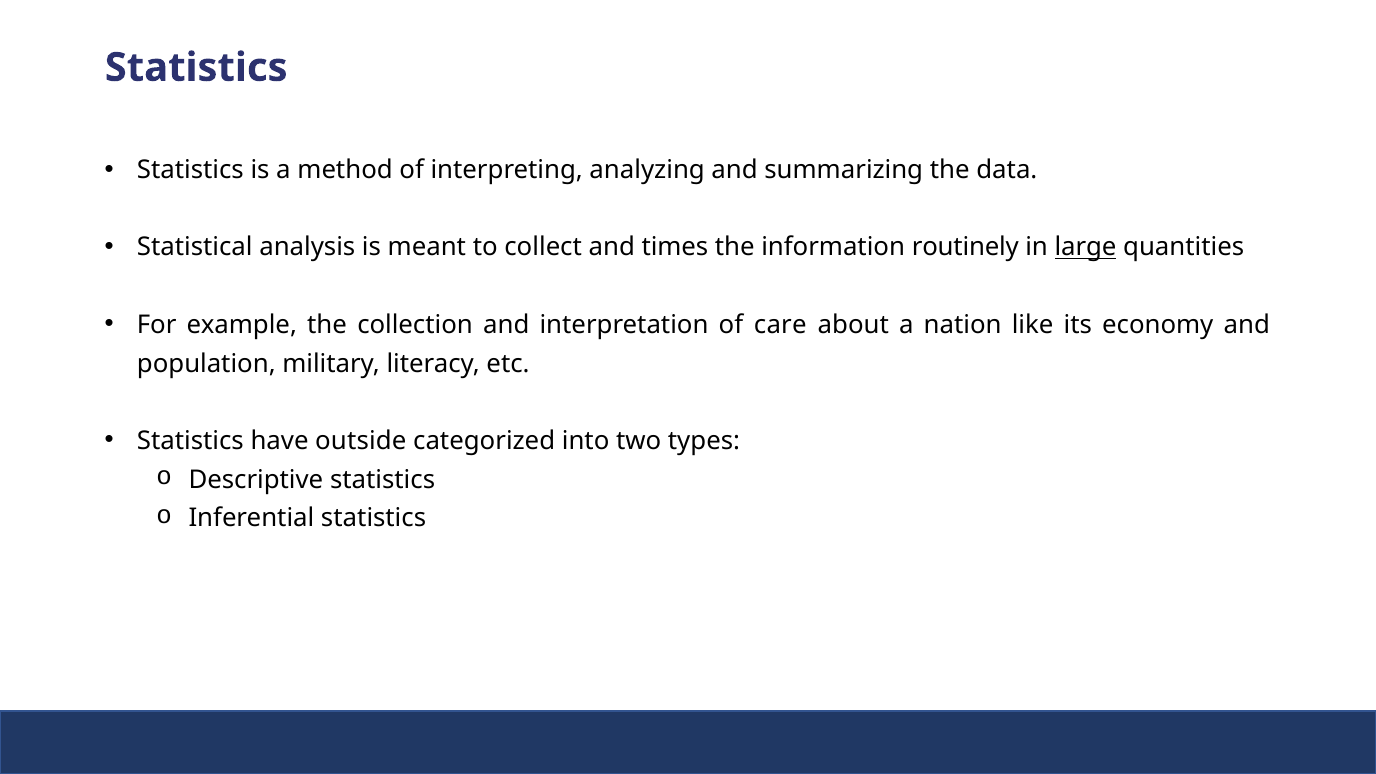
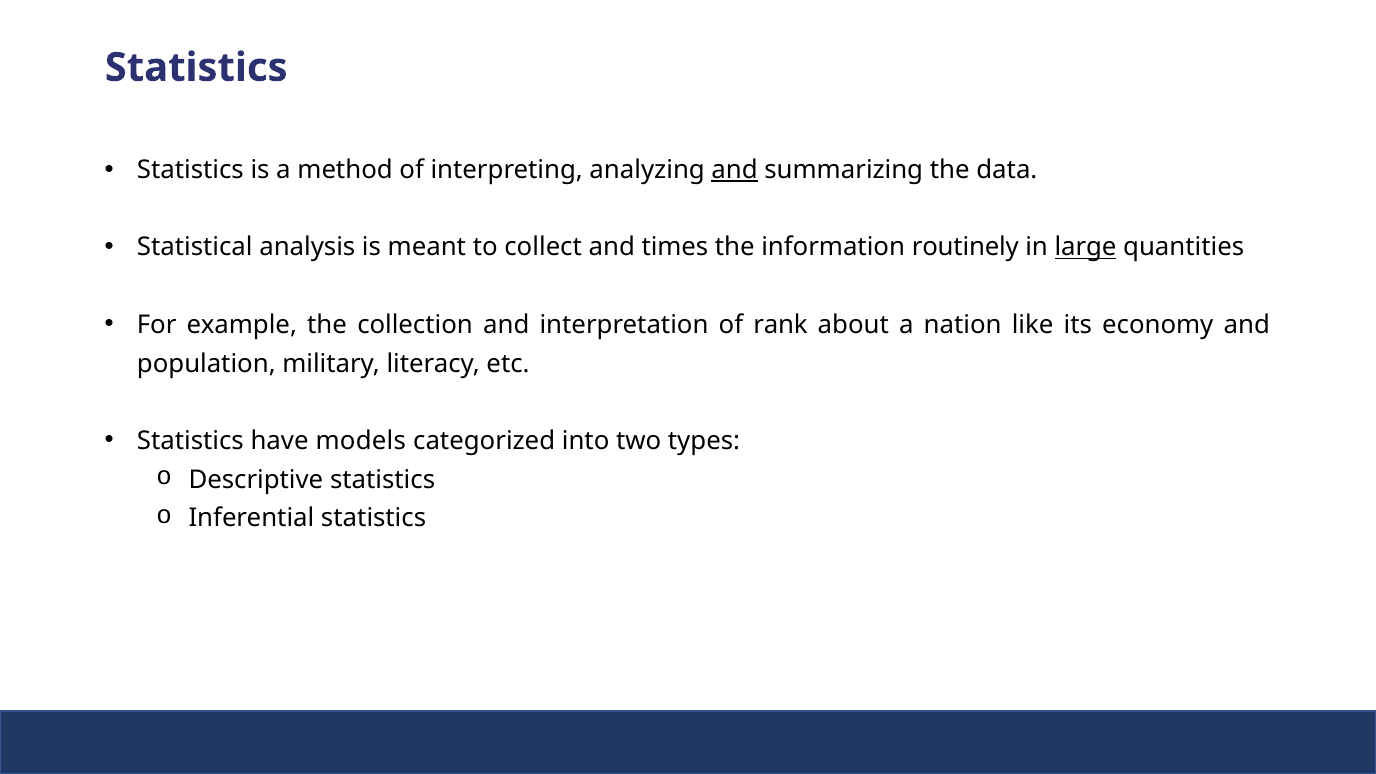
and underline: none -> present (735, 170)
care: care -> rank (781, 325)
outside: outside -> models (361, 441)
